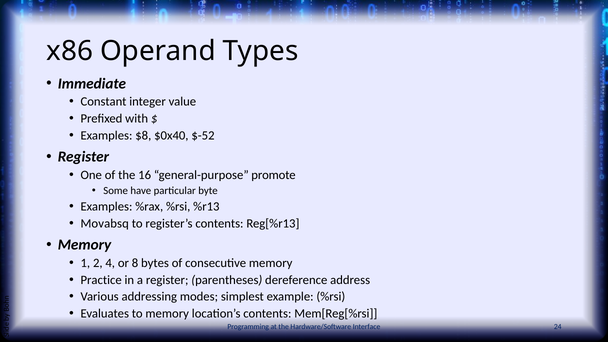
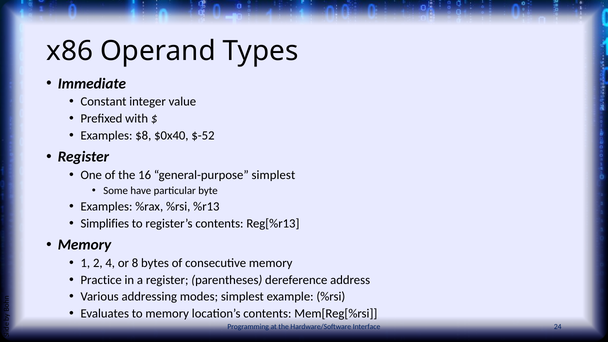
general-purpose promote: promote -> simplest (273, 175)
Movabsq: Movabsq -> Simplifies (105, 223)
